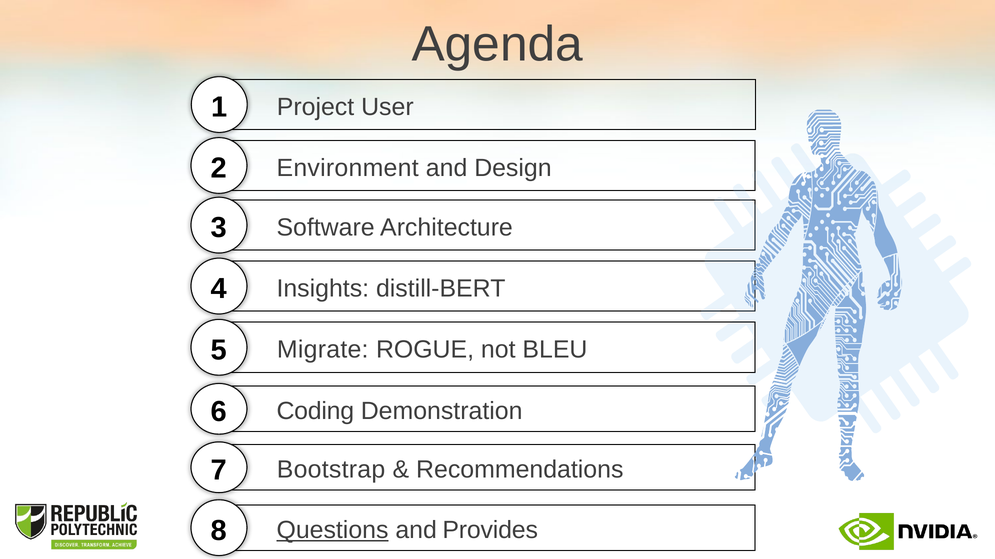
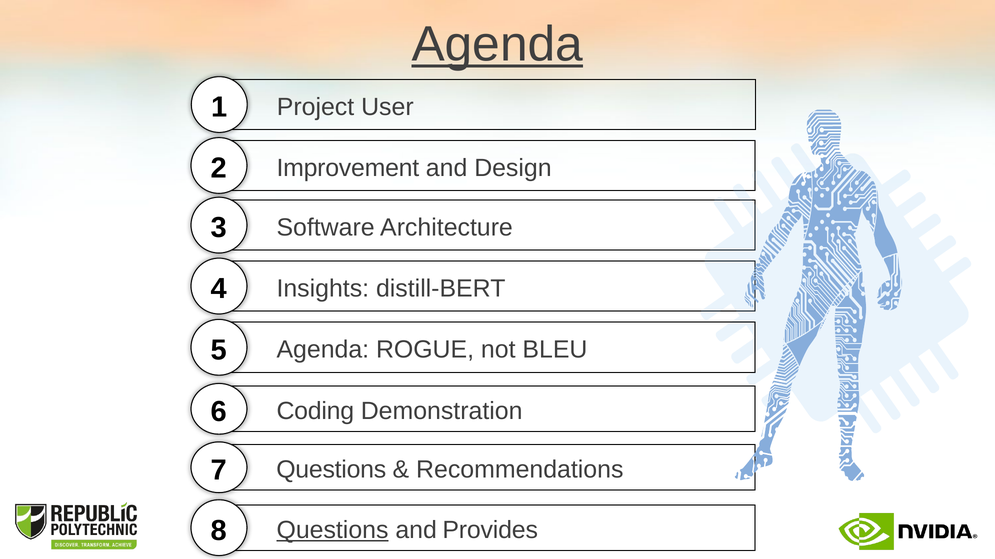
Agenda underline: none -> present (497, 44)
Environment: Environment -> Improvement (348, 168)
Migrate: Migrate -> Agenda (323, 350)
Bootstrap: Bootstrap -> Questions (331, 470)
